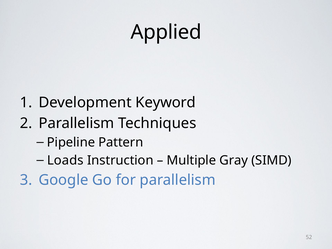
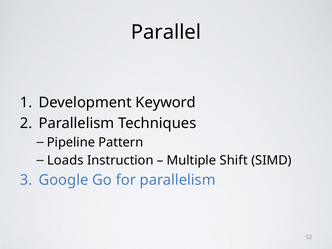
Applied: Applied -> Parallel (166, 32)
Gray: Gray -> Shift (234, 160)
